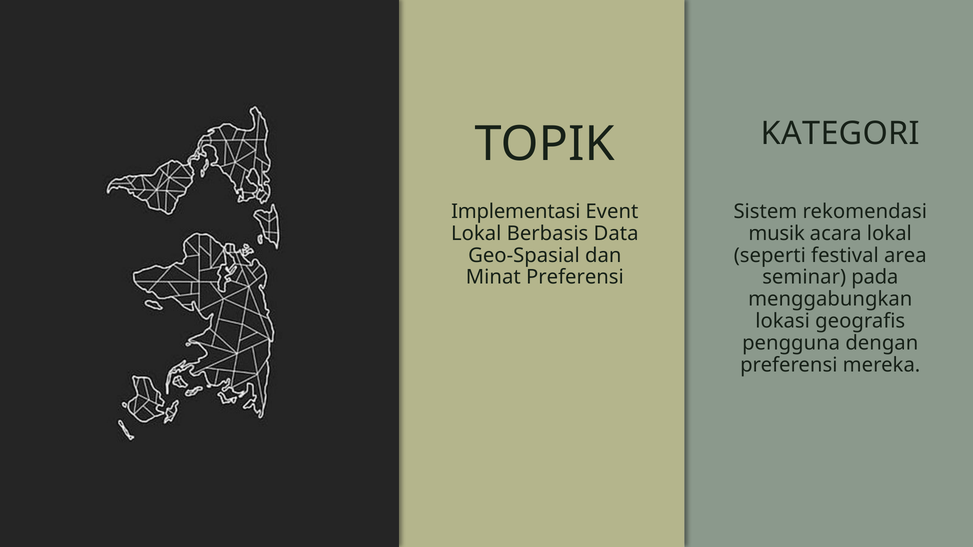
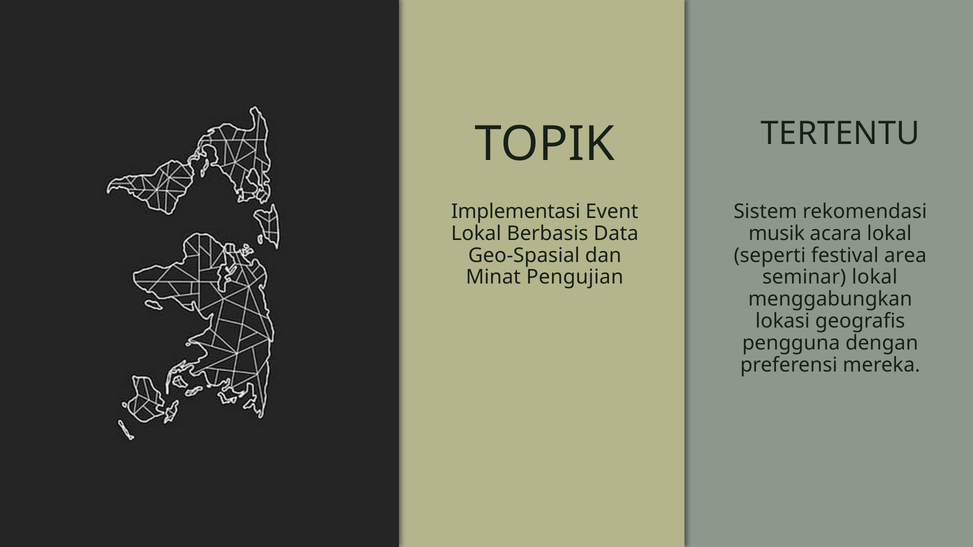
KATEGORI: KATEGORI -> TERTENTU (840, 134)
Minat Preferensi: Preferensi -> Pengujian (575, 277)
seminar pada: pada -> lokal (875, 277)
